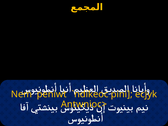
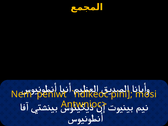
ecjyk: ecjyk -> mosi (146, 94)
